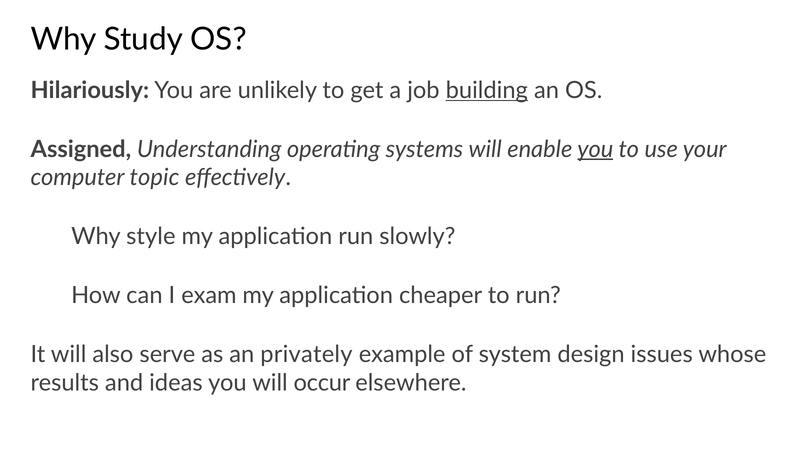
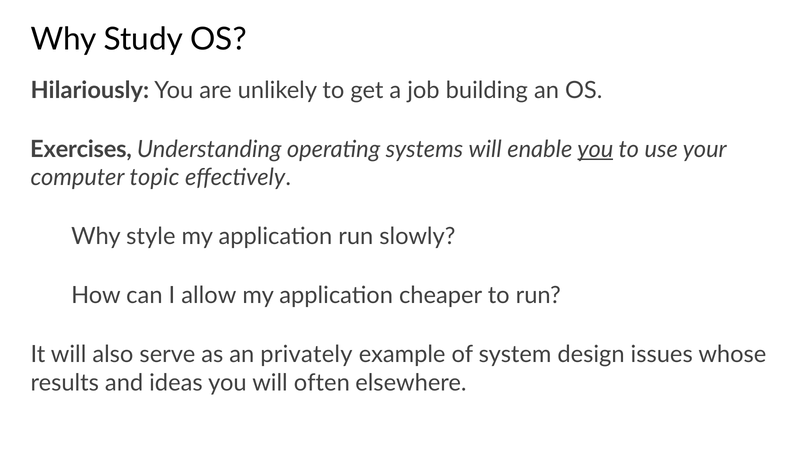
building underline: present -> none (487, 90)
Assigned: Assigned -> Exercises (81, 149)
exam: exam -> allow (209, 295)
occur: occur -> often (322, 383)
